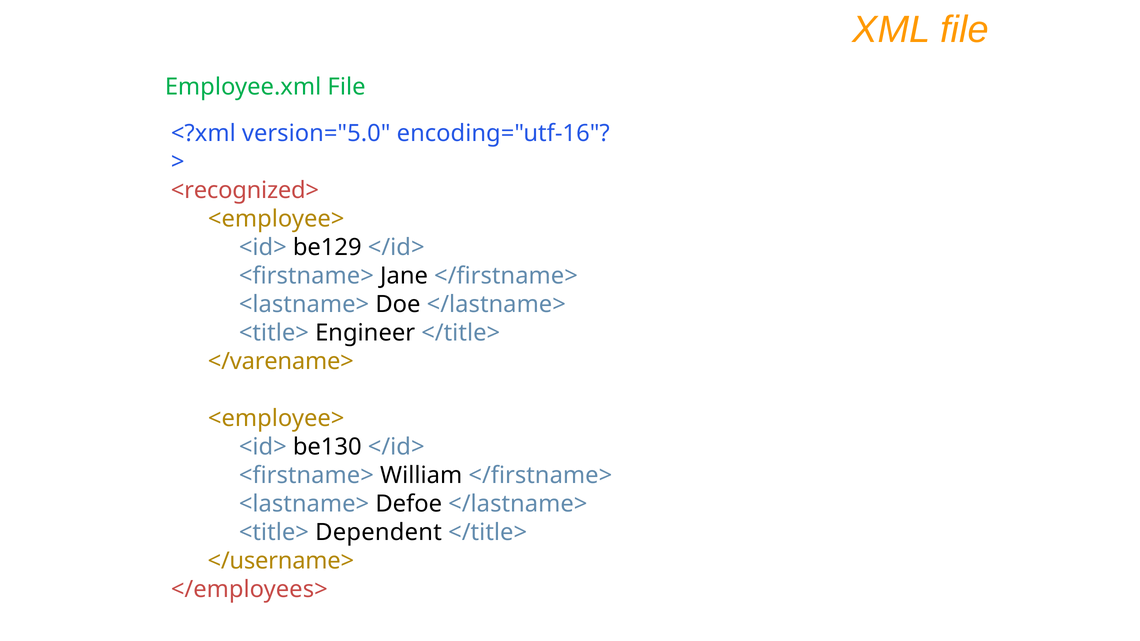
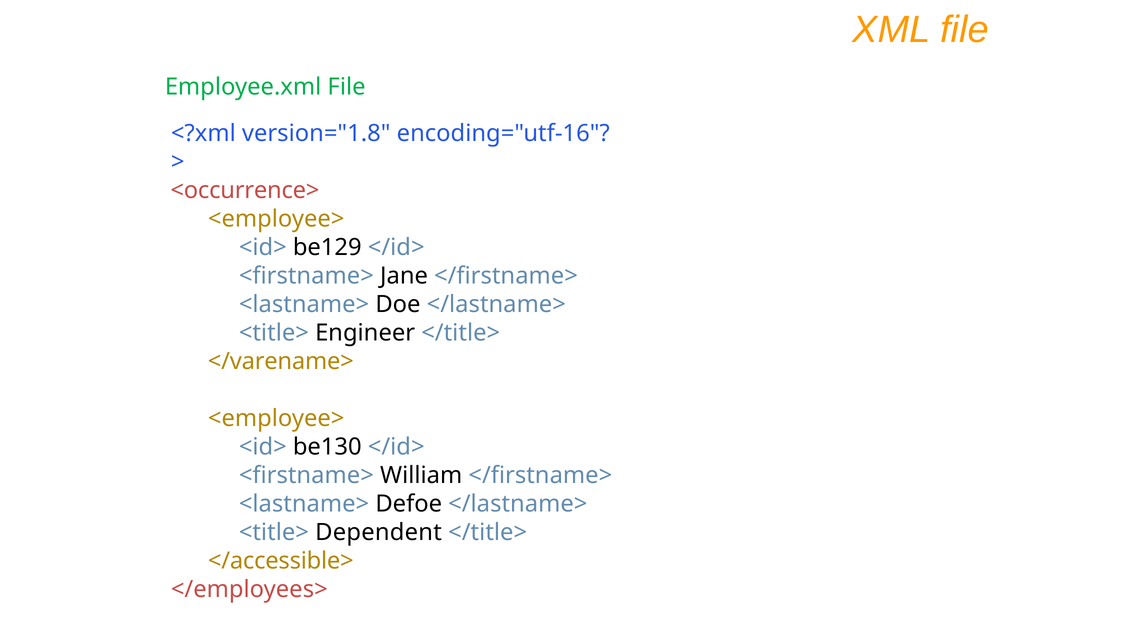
version="5.0: version="5.0 -> version="1.8 (316, 134)
<recognized>: <recognized> -> <occurrence> (245, 191)
</username>: </username> -> </accessible> (281, 561)
